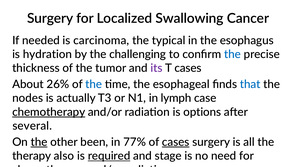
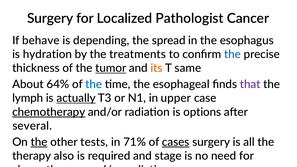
Swallowing: Swallowing -> Pathologist (190, 18)
needed: needed -> behave (41, 40)
carcinoma: carcinoma -> depending (101, 40)
typical: typical -> spread (169, 40)
challenging: challenging -> treatments (138, 54)
tumor underline: none -> present (111, 68)
its colour: purple -> orange (156, 68)
T cases: cases -> same (188, 68)
26%: 26% -> 64% (58, 84)
that colour: blue -> purple (250, 84)
nodes: nodes -> lymph (28, 98)
actually underline: none -> present (76, 98)
lymph: lymph -> upper (176, 98)
been: been -> tests (94, 142)
77%: 77% -> 71% (135, 142)
required underline: present -> none (109, 156)
